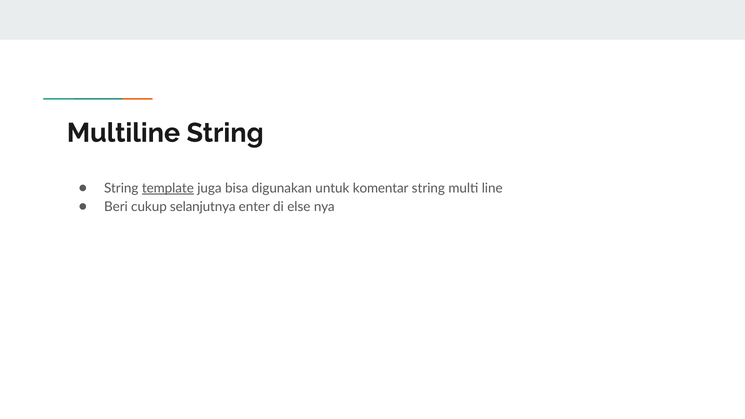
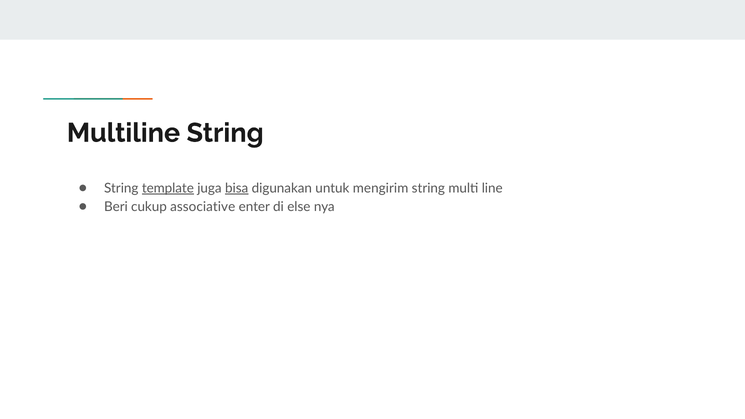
bisa underline: none -> present (237, 188)
komentar: komentar -> mengirim (381, 188)
selanjutnya: selanjutnya -> associative (203, 207)
